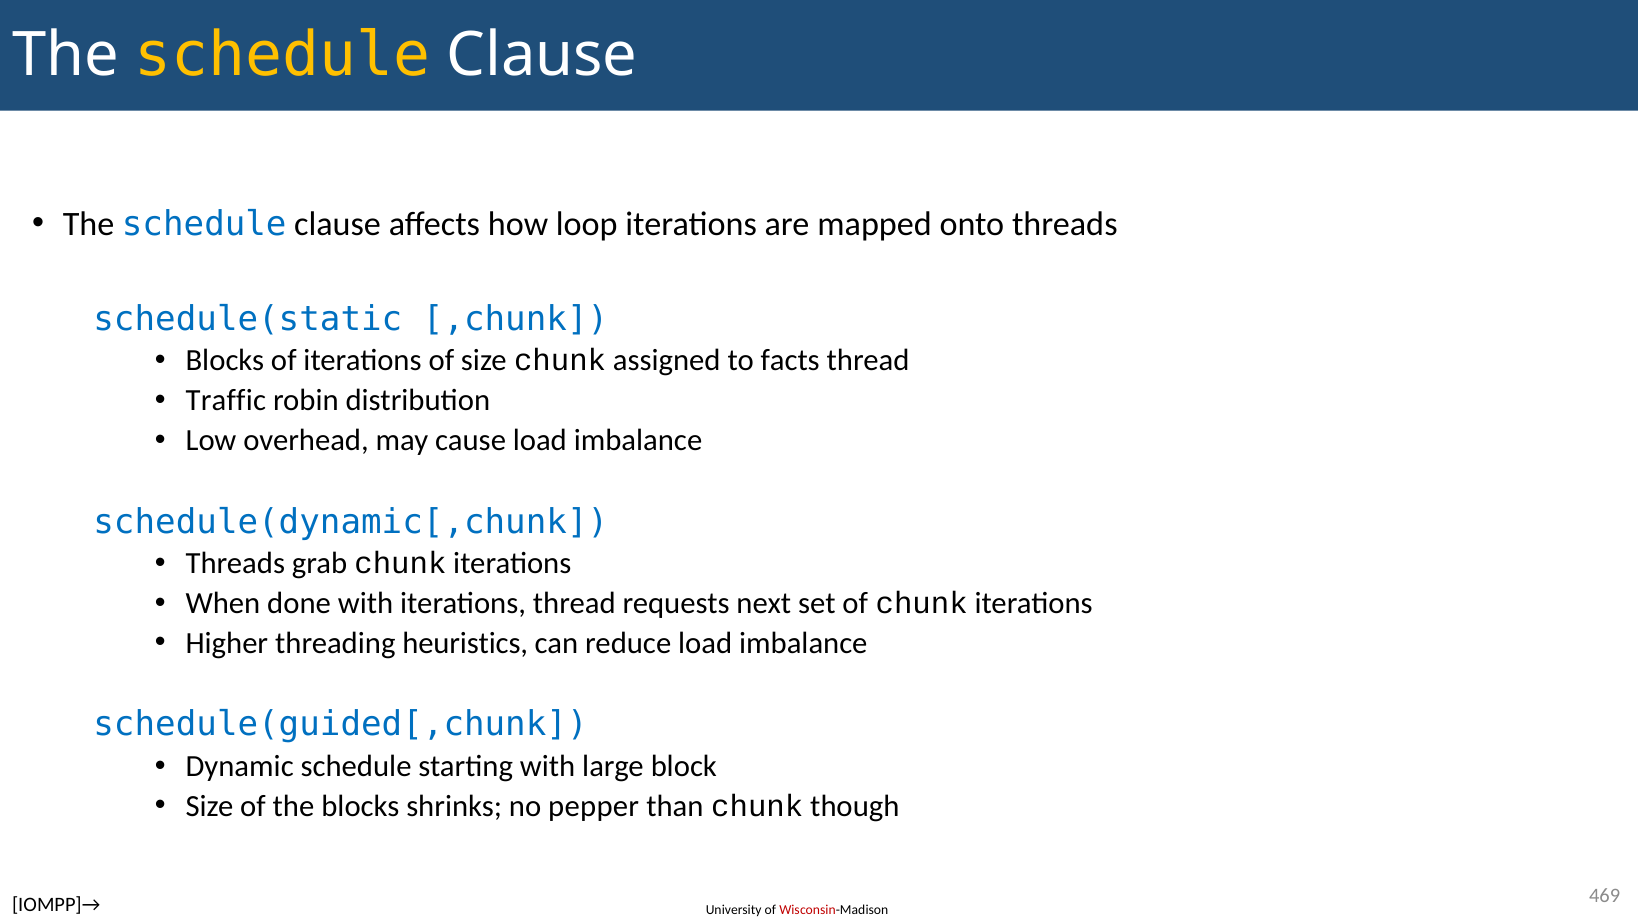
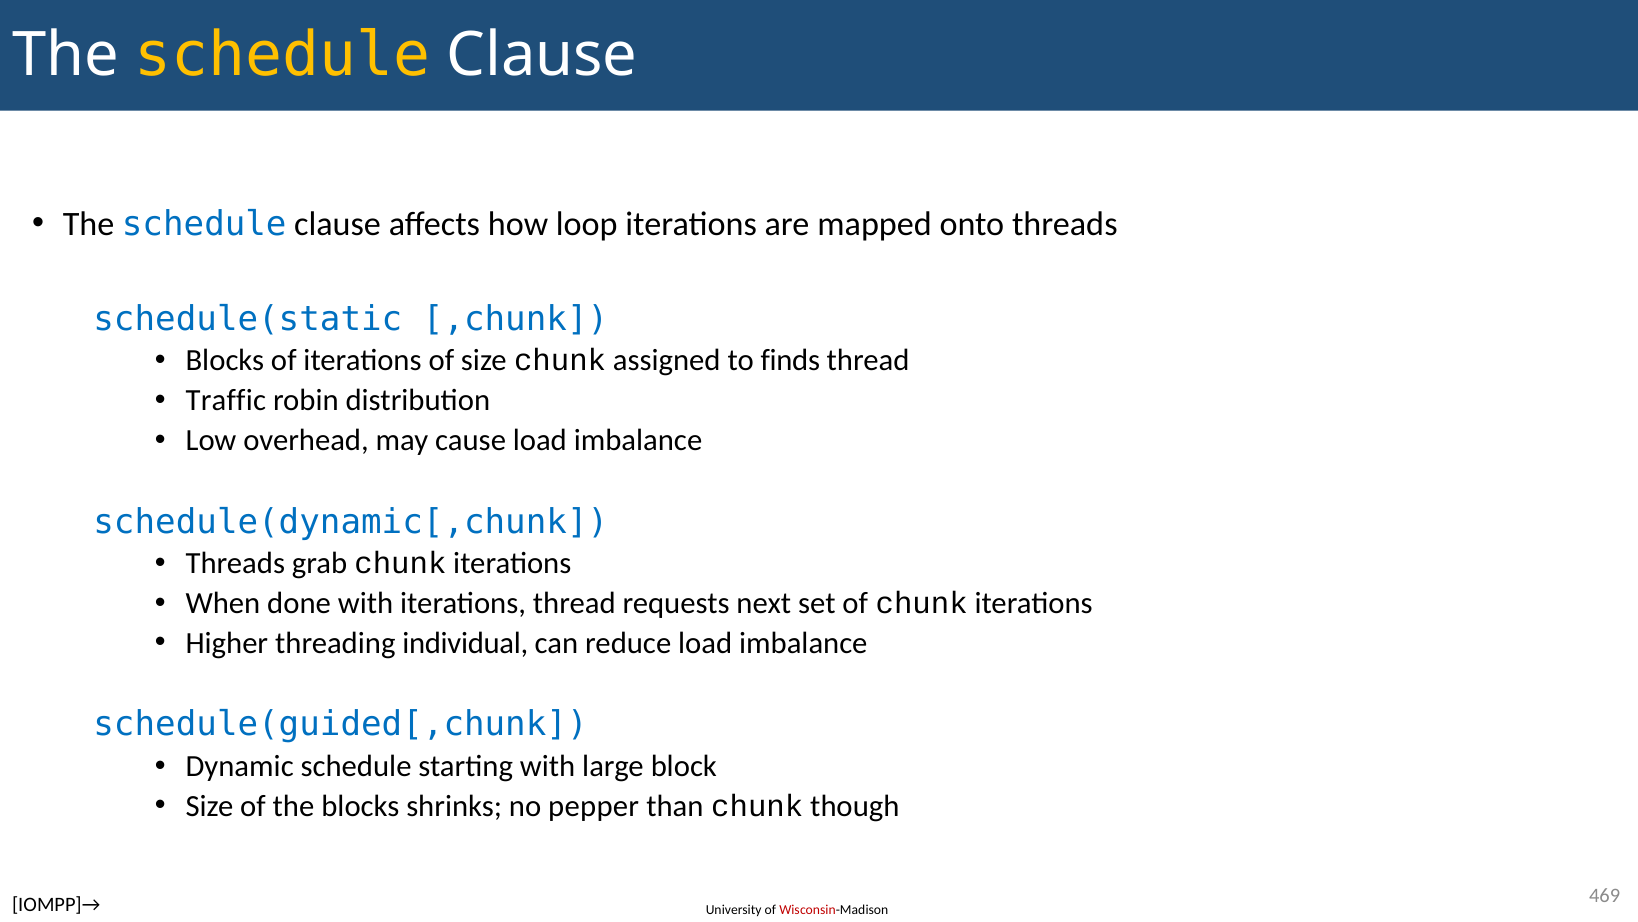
facts: facts -> finds (790, 360)
heuristics: heuristics -> individual (465, 643)
